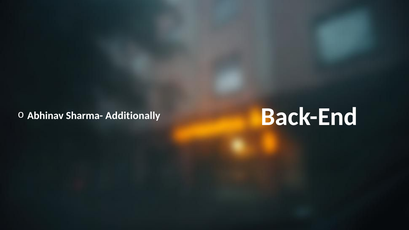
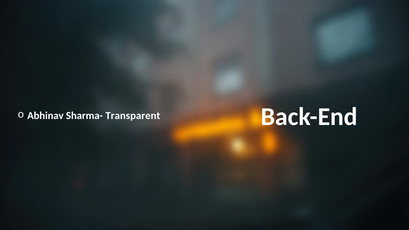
Additionally: Additionally -> Transparent (133, 116)
